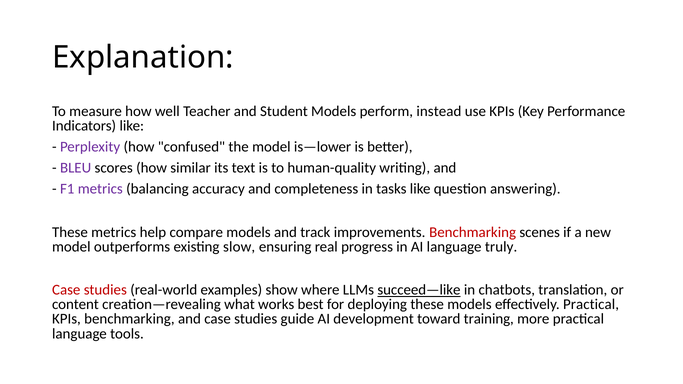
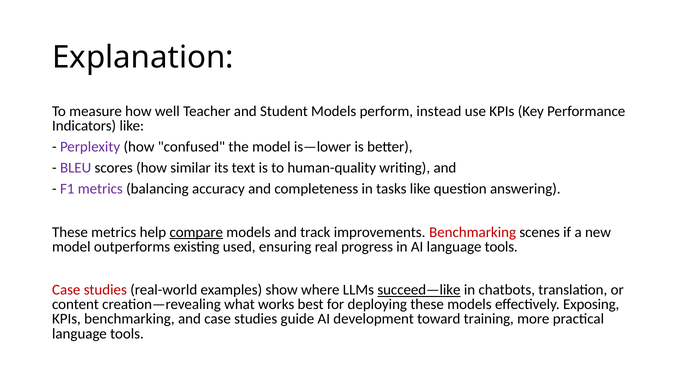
compare underline: none -> present (196, 232)
slow: slow -> used (239, 247)
AI language truly: truly -> tools (501, 247)
effectively Practical: Practical -> Exposing (591, 305)
